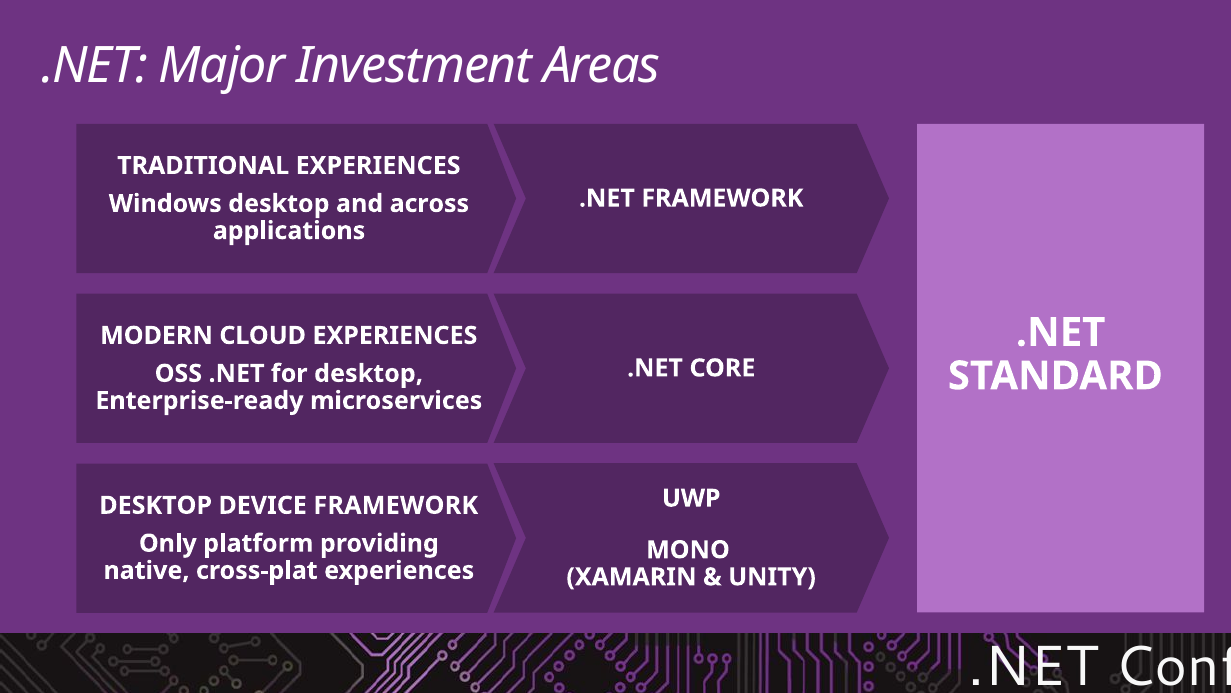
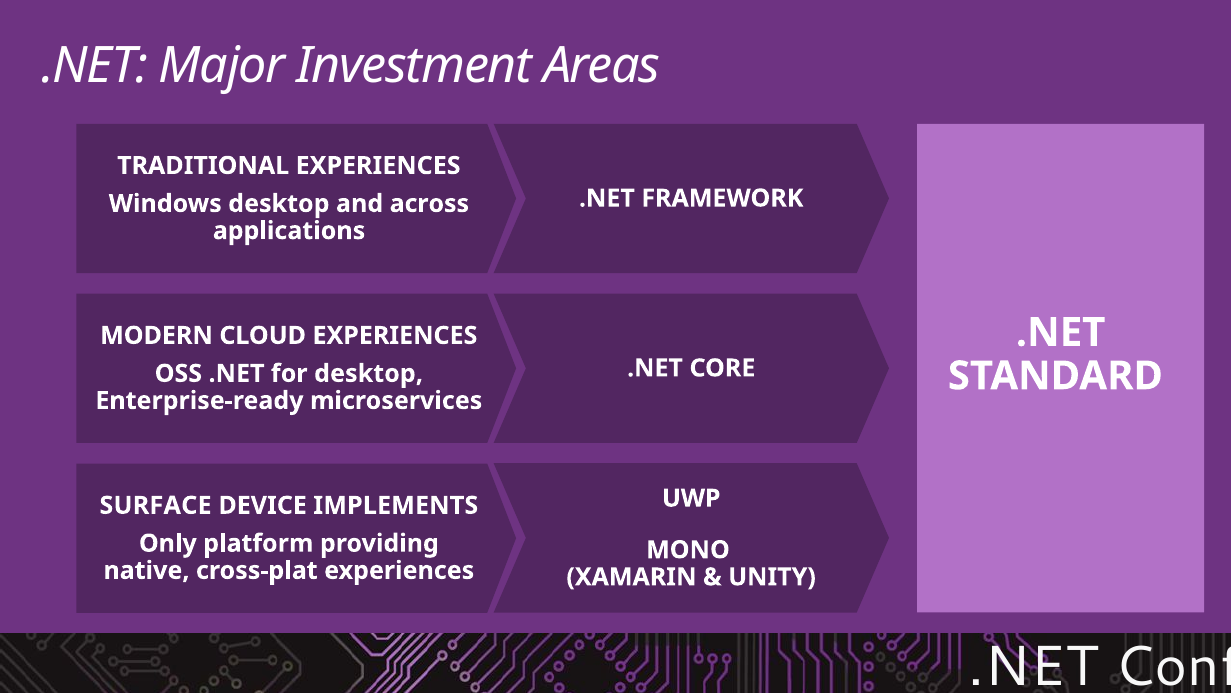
DESKTOP: DESKTOP -> SURFACE (156, 505)
DEVICE FRAMEWORK: FRAMEWORK -> IMPLEMENTS (396, 505)
